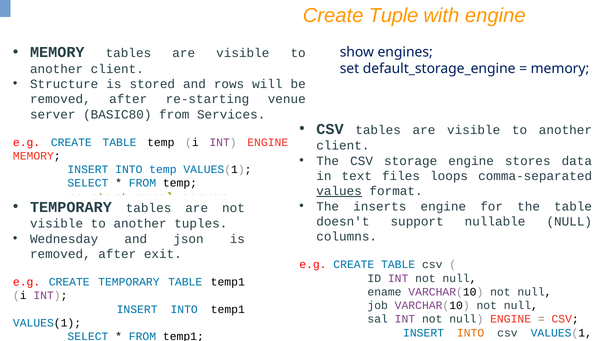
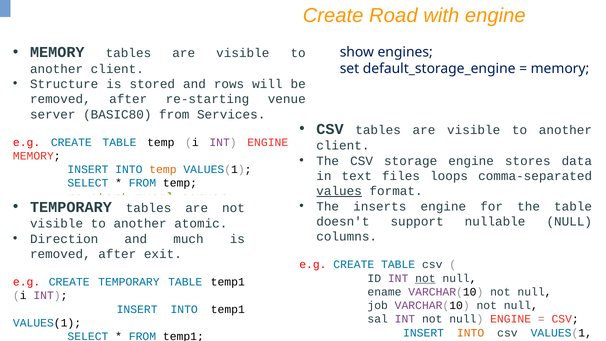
Tuple: Tuple -> Road (393, 16)
temp colour: blue -> orange (163, 169)
tuples: tuples -> atomic (201, 224)
Wednesday: Wednesday -> Direction (64, 239)
json: json -> much (188, 239)
not underline: none -> present (425, 278)
